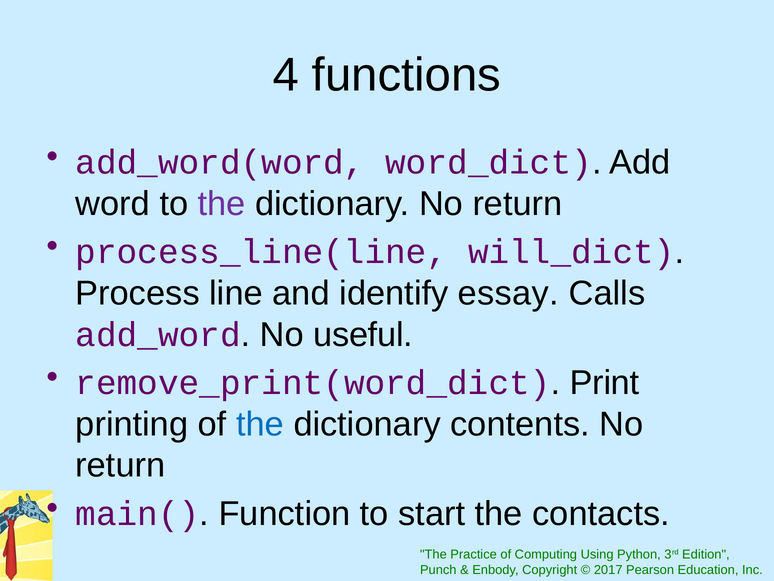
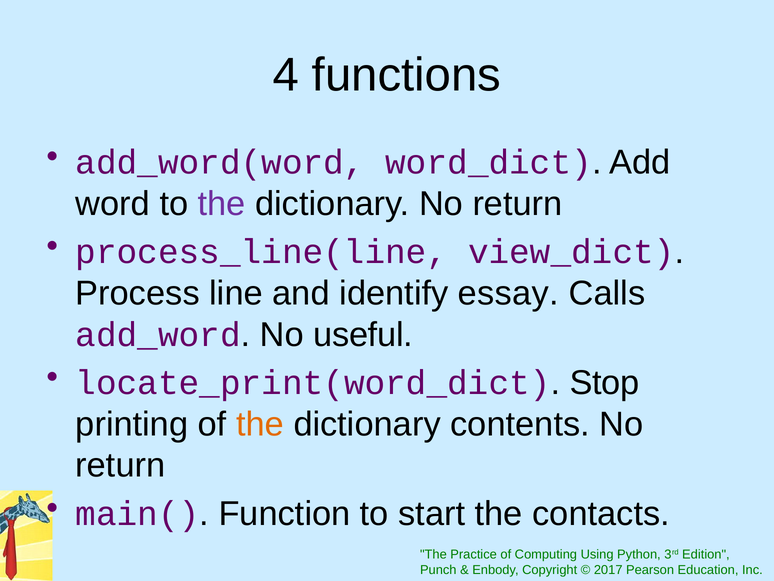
will_dict: will_dict -> view_dict (571, 252)
remove_print(word_dict: remove_print(word_dict -> locate_print(word_dict (313, 383)
Print: Print -> Stop (605, 383)
the colour: blue -> orange (260, 424)
